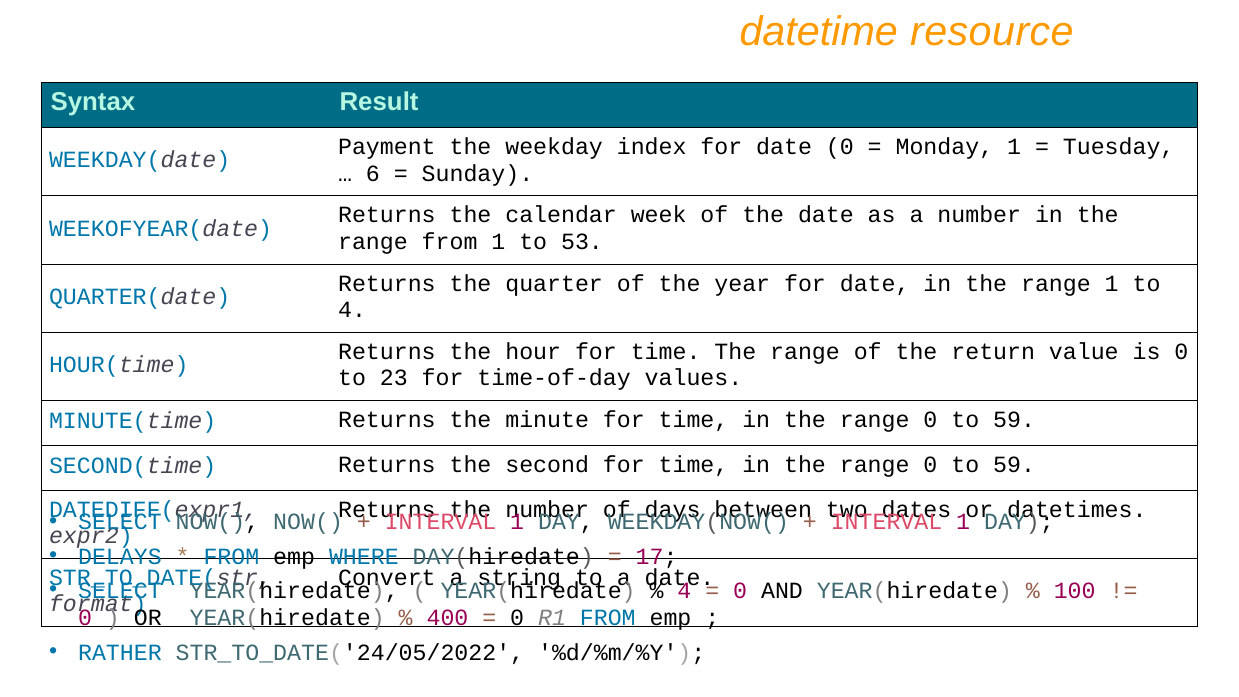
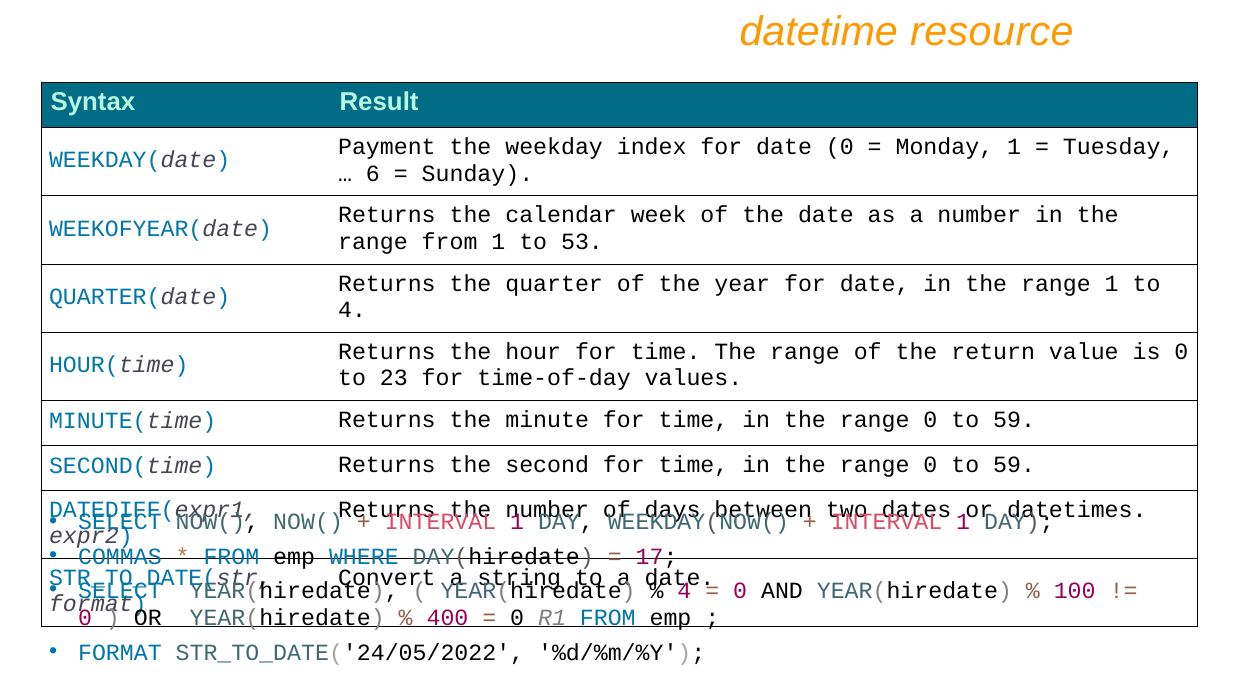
DELAYS: DELAYS -> COMMAS (120, 556)
RATHER: RATHER -> FORMAT (120, 652)
